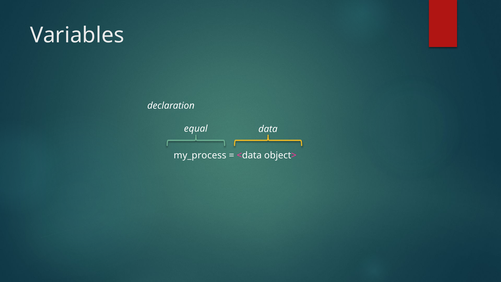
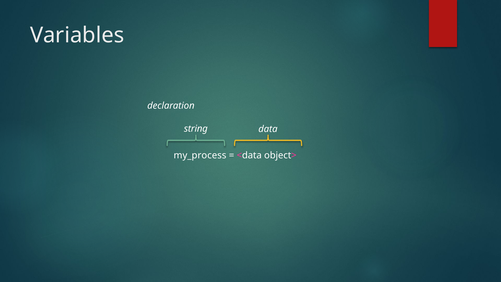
equal: equal -> string (196, 129)
